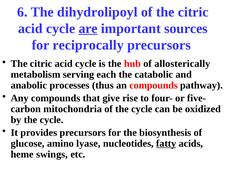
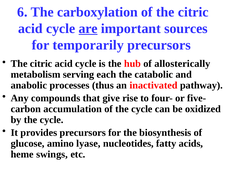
dihydrolipoyl: dihydrolipoyl -> carboxylation (97, 12)
reciprocally: reciprocally -> temporarily (88, 45)
an compounds: compounds -> inactivated (154, 86)
mitochondria: mitochondria -> accumulation (73, 109)
fatty underline: present -> none (166, 144)
